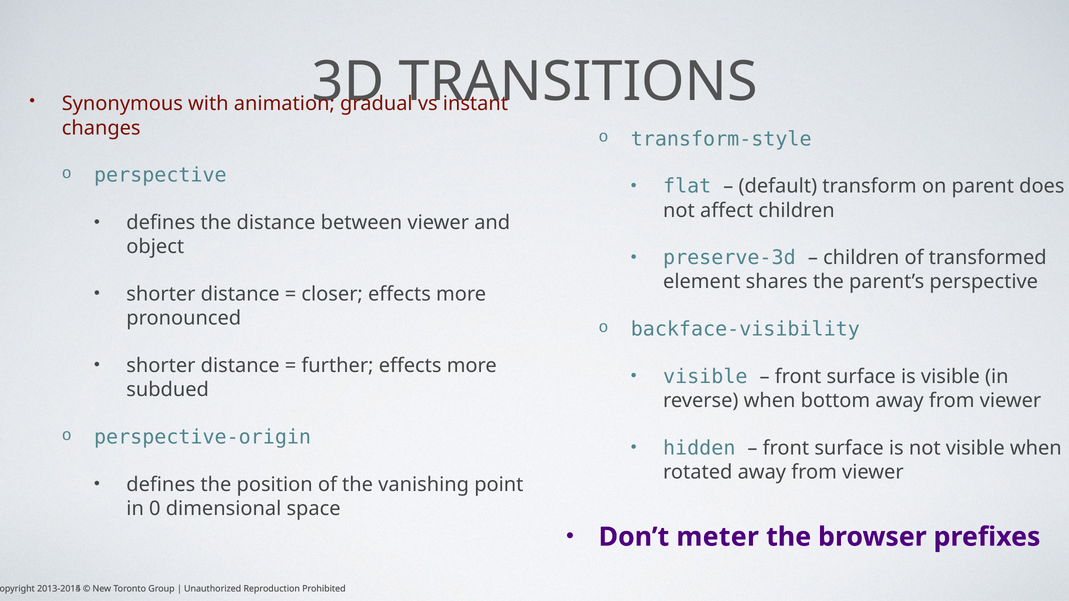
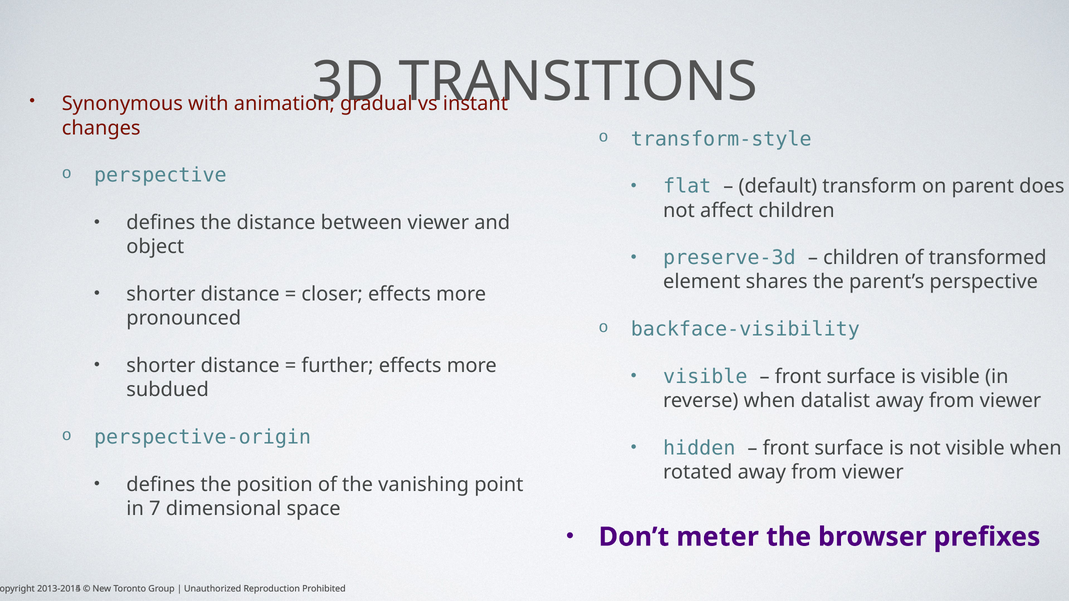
bottom: bottom -> datalist (835, 401)
0: 0 -> 7 (155, 509)
